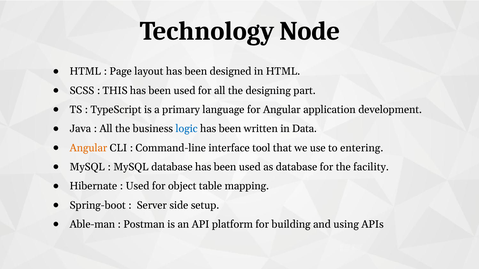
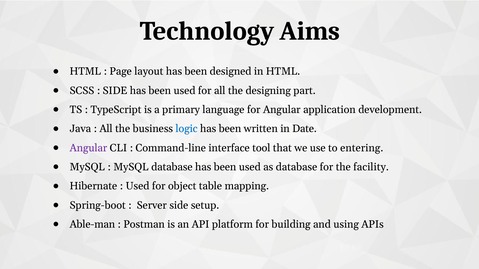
Node: Node -> Aims (310, 31)
THIS: THIS -> SIDE (115, 91)
Data: Data -> Date (304, 129)
Angular colour: orange -> purple (88, 148)
